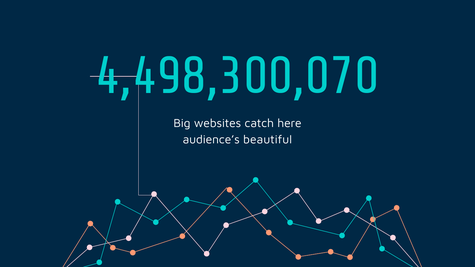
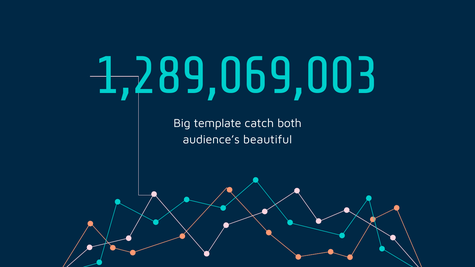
4,498,300,070: 4,498,300,070 -> 1,289,069,003 (237, 76)
websites: websites -> template (218, 123)
here: here -> both (290, 123)
